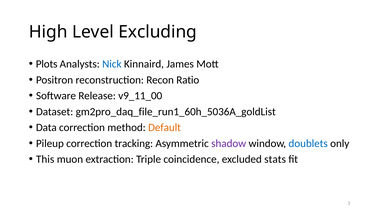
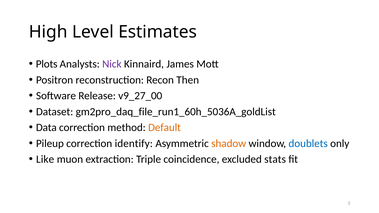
Excluding: Excluding -> Estimates (158, 32)
Nick colour: blue -> purple (112, 64)
Ratio: Ratio -> Then (188, 80)
v9_11_00: v9_11_00 -> v9_27_00 (140, 96)
tracking: tracking -> identify (134, 144)
shadow colour: purple -> orange (229, 144)
This: This -> Like (45, 159)
